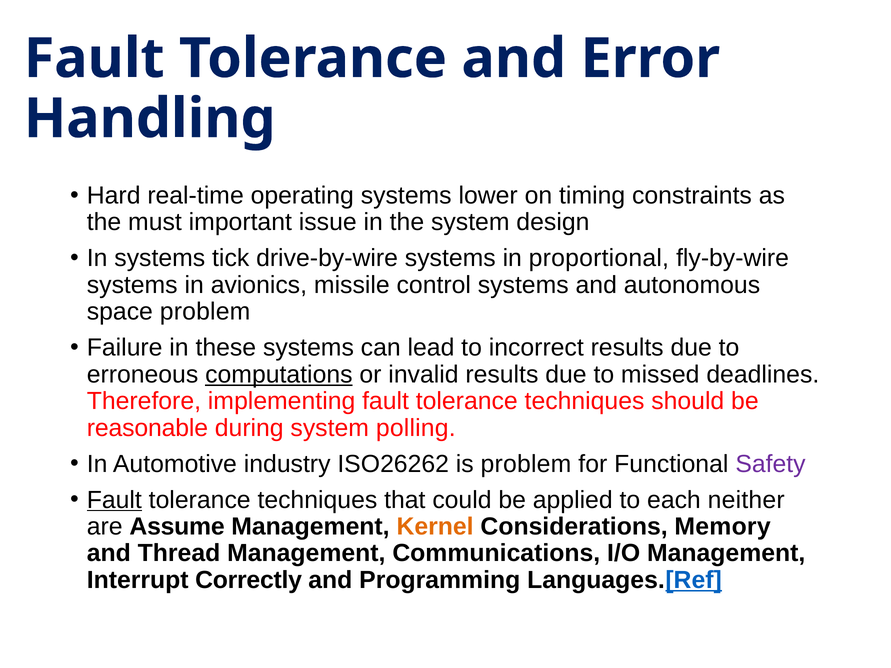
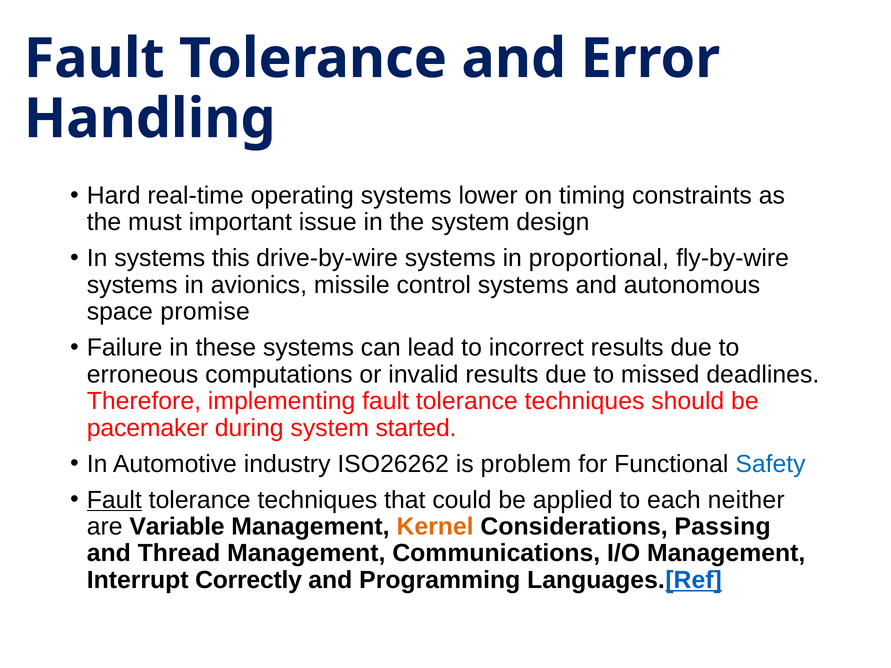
tick: tick -> this (231, 258)
space problem: problem -> promise (205, 312)
computations underline: present -> none (279, 375)
reasonable: reasonable -> pacemaker (147, 428)
polling: polling -> started (416, 428)
Safety colour: purple -> blue (770, 464)
Assume: Assume -> Variable (177, 527)
Memory: Memory -> Passing (723, 527)
